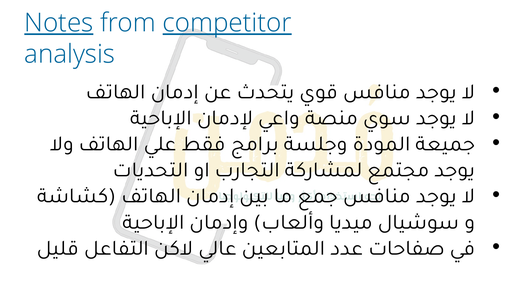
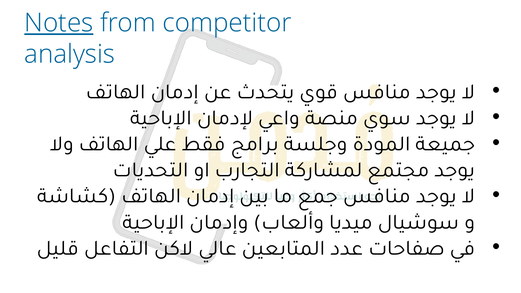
competitor underline: present -> none (227, 23)
